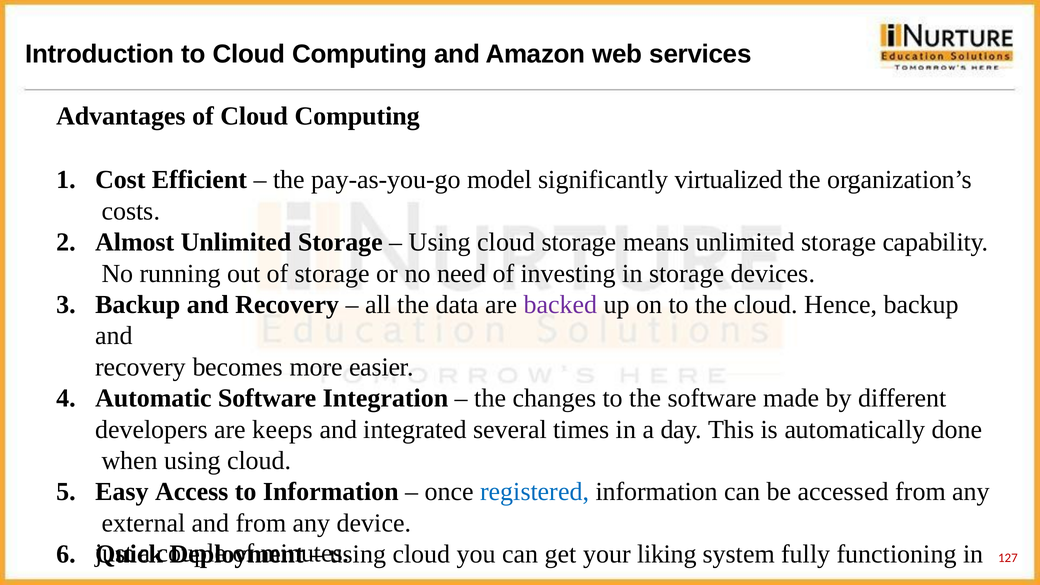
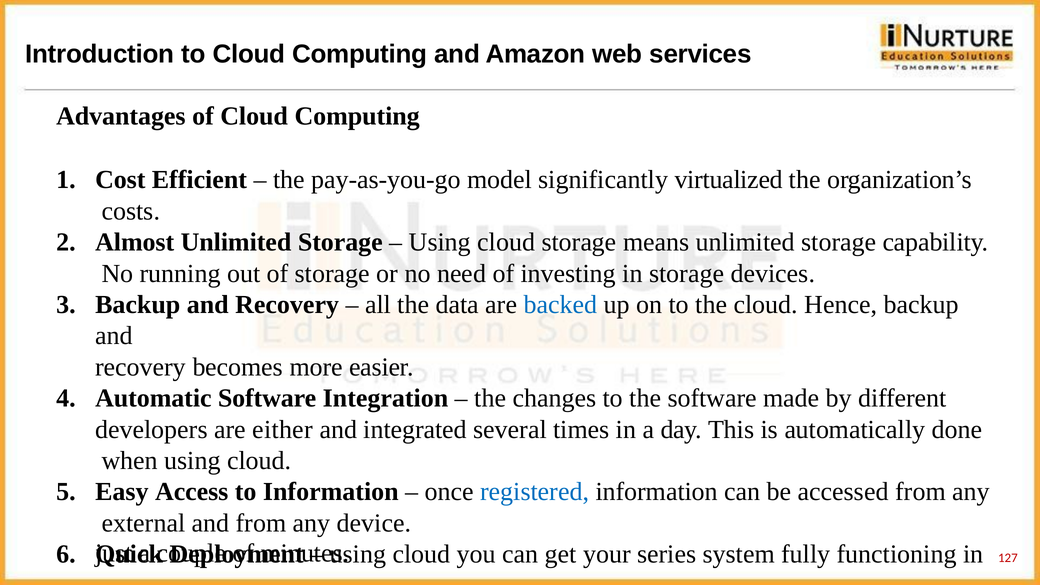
backed colour: purple -> blue (560, 305)
keeps: keeps -> either (283, 430)
liking: liking -> series (667, 554)
